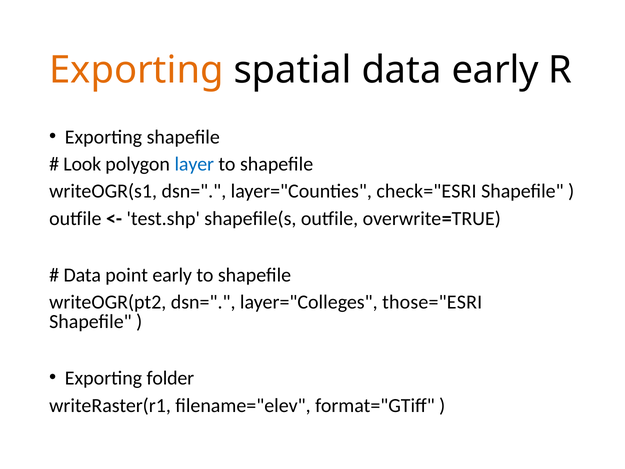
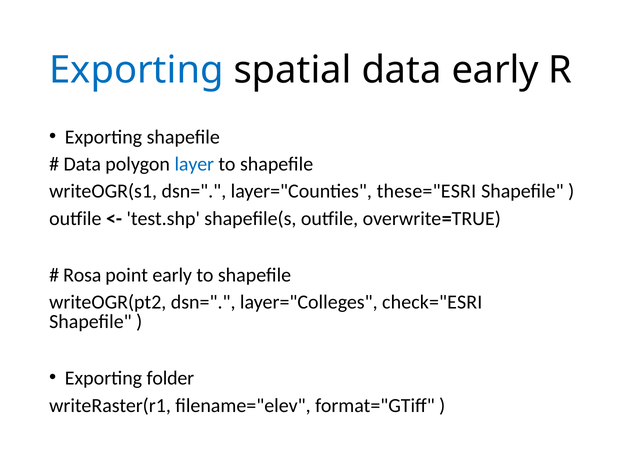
Exporting colour: orange -> blue (136, 70)
Look: Look -> Data (82, 164)
check="ESRI: check="ESRI -> these="ESRI (426, 191)
Data: Data -> Rosa (82, 275)
those="ESRI: those="ESRI -> check="ESRI (432, 302)
